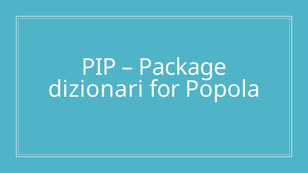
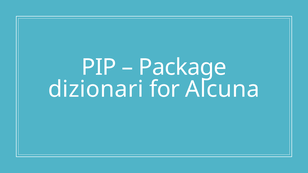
Popola: Popola -> Alcuna (222, 89)
